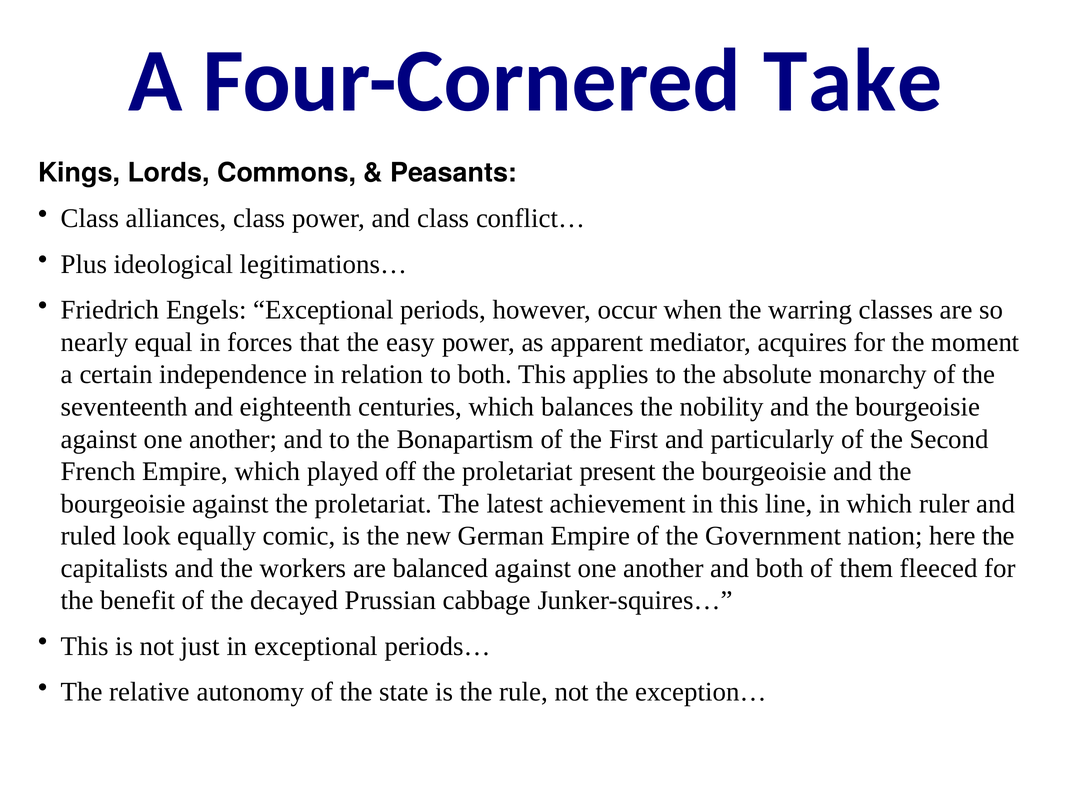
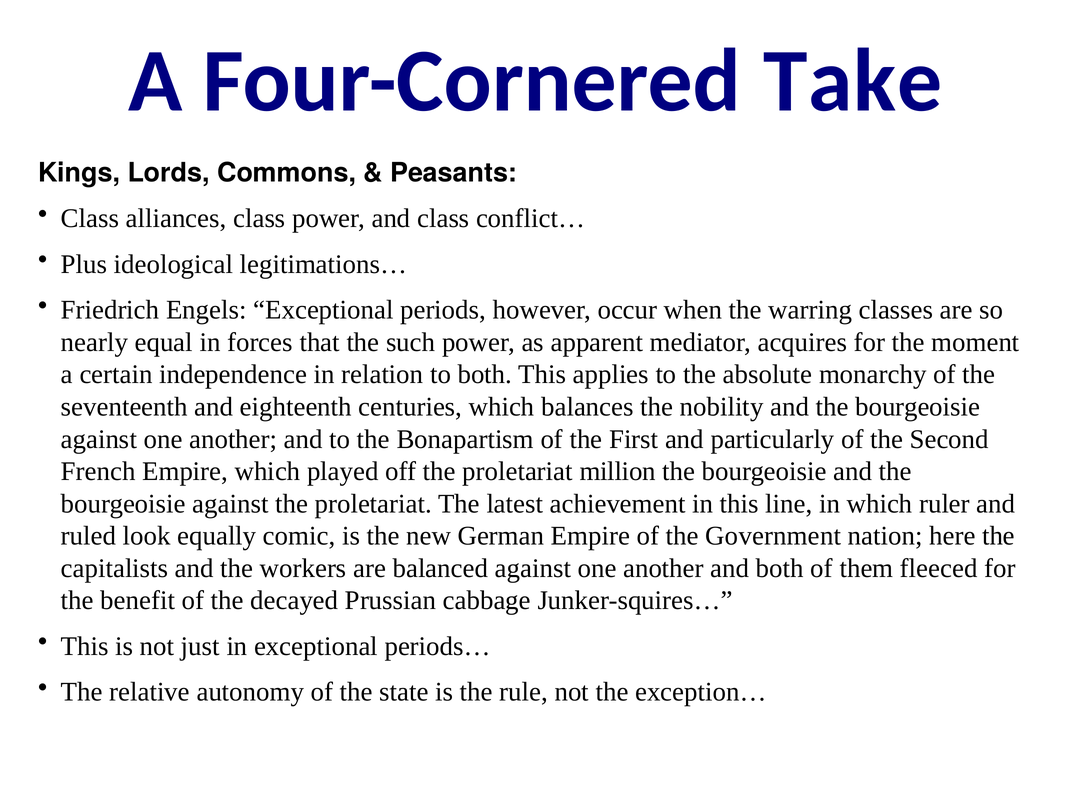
easy: easy -> such (411, 342)
present: present -> million (618, 471)
